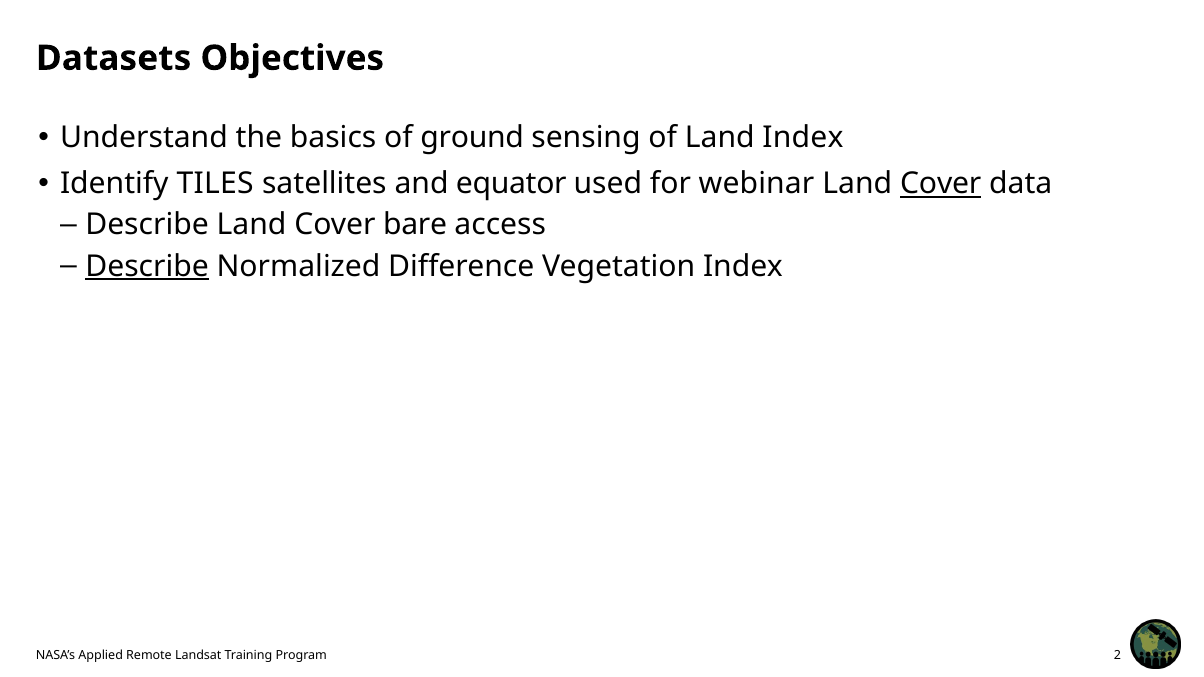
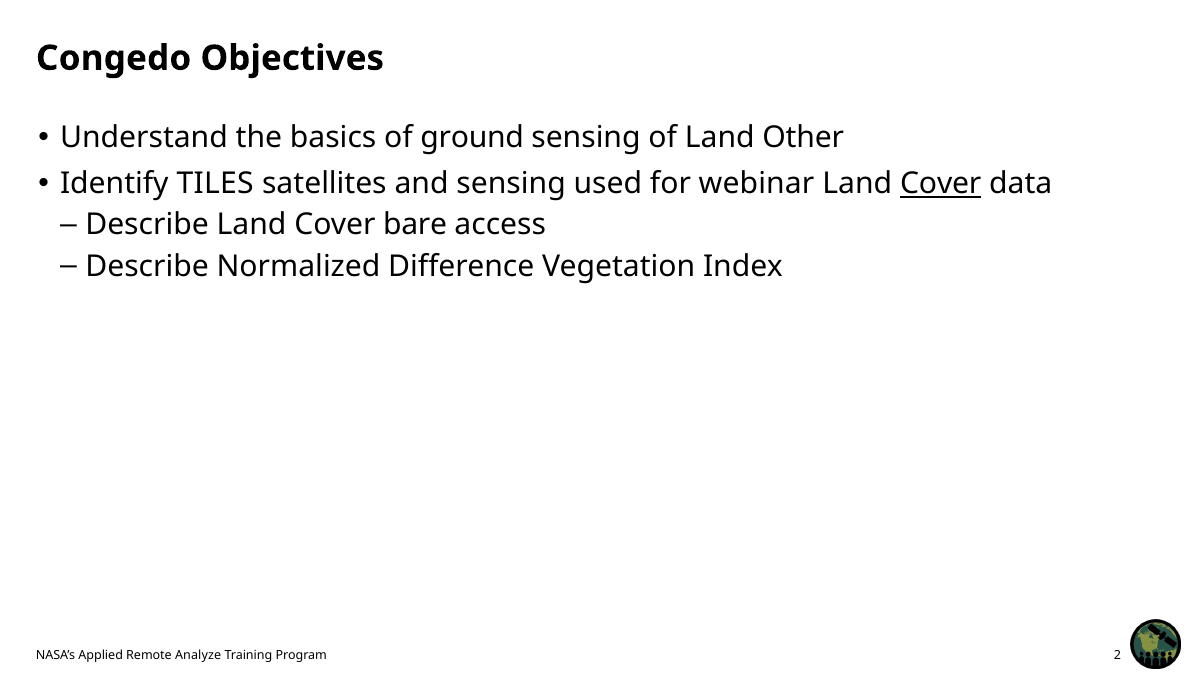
Datasets: Datasets -> Congedo (114, 58)
Land Index: Index -> Other (803, 138)
and equator: equator -> sensing (511, 184)
Describe underline: present -> none (147, 266)
Landsat: Landsat -> Analyze (198, 656)
